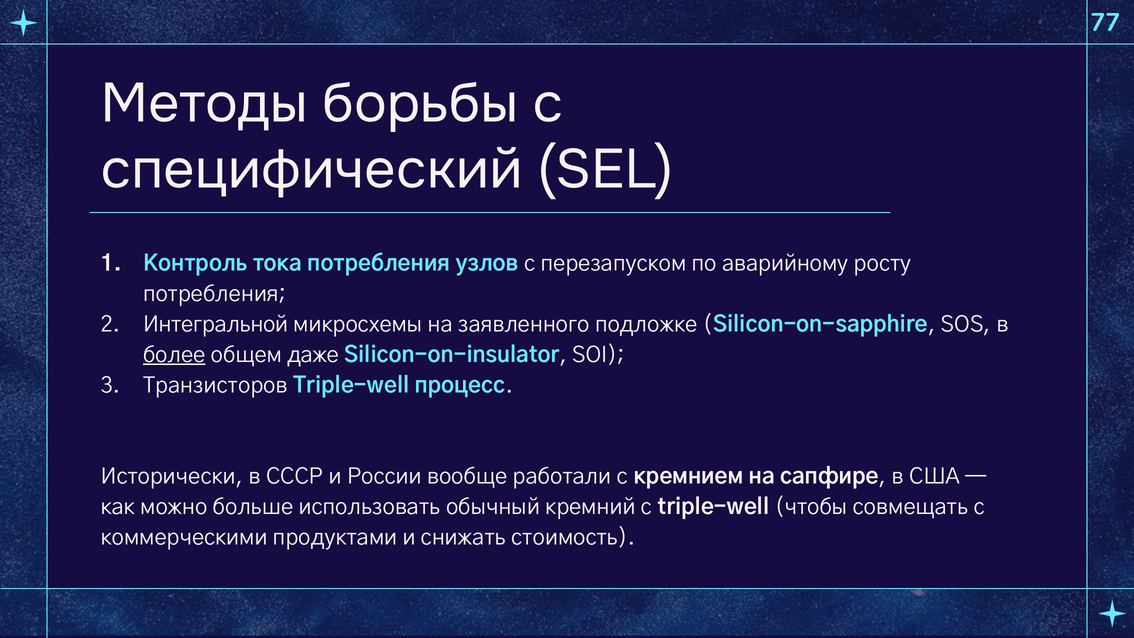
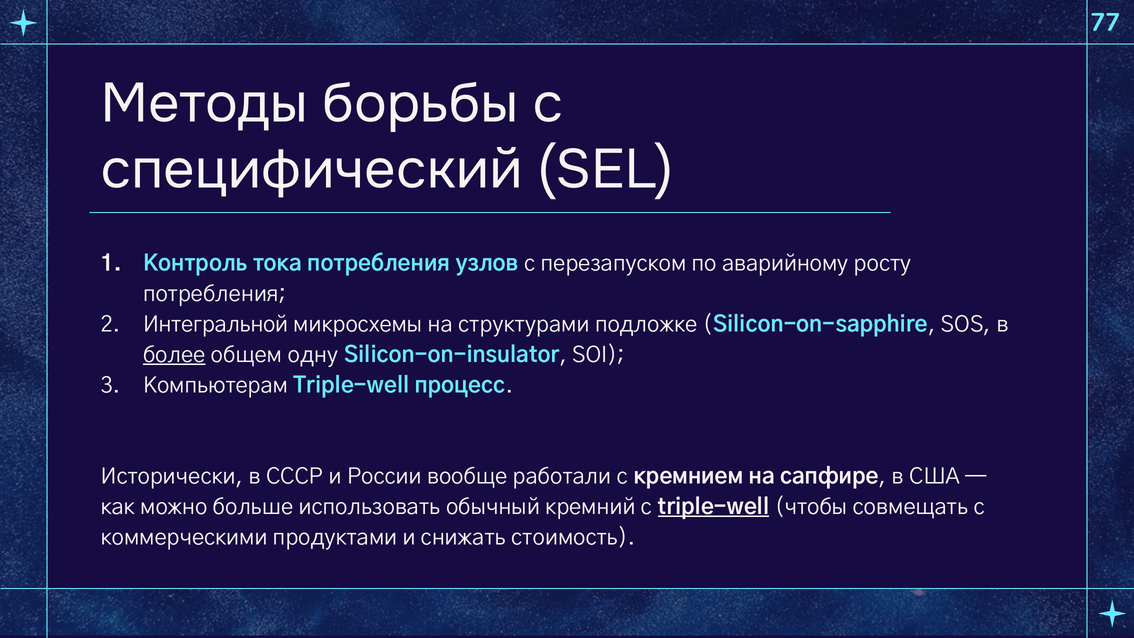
заявленного: заявленного -> структурами (524, 324)
даже: даже -> одну (313, 355)
Транзисторов: Транзисторов -> Компьютерам (216, 385)
triple-well underline: none -> present (714, 507)
